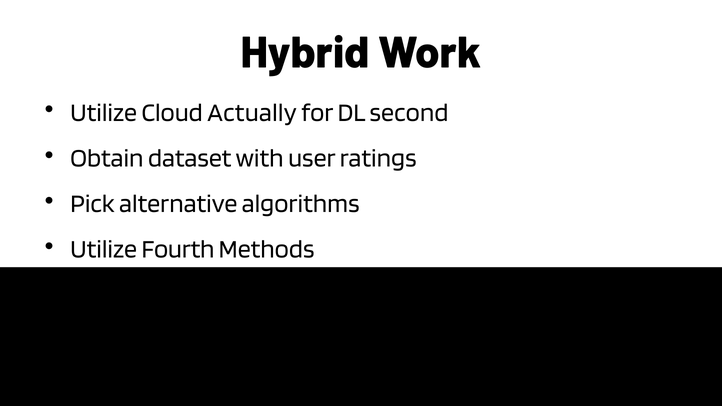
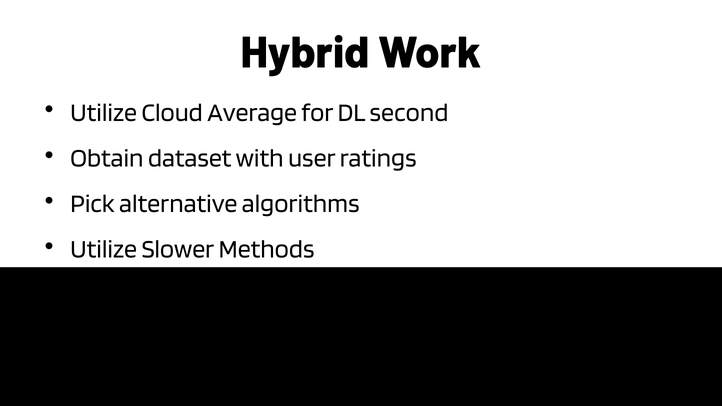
Actually: Actually -> Average (252, 113)
Fourth: Fourth -> Slower (178, 249)
